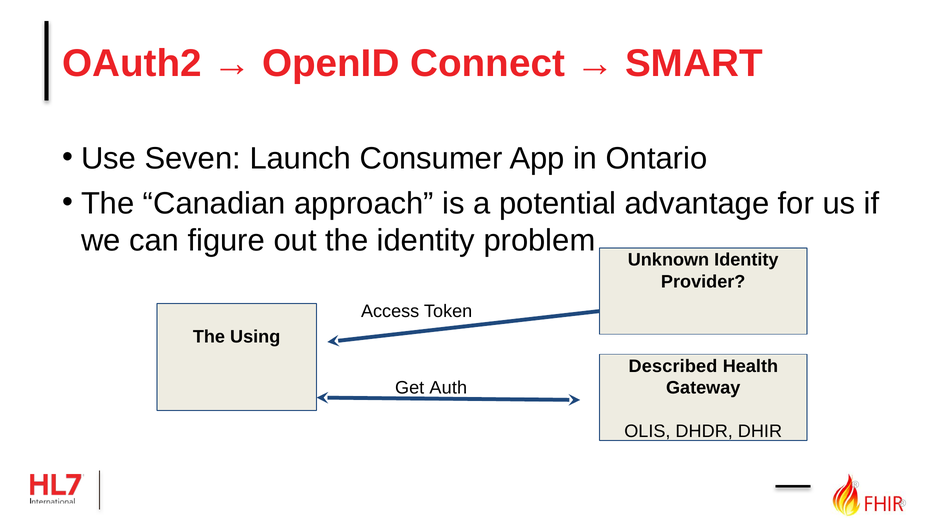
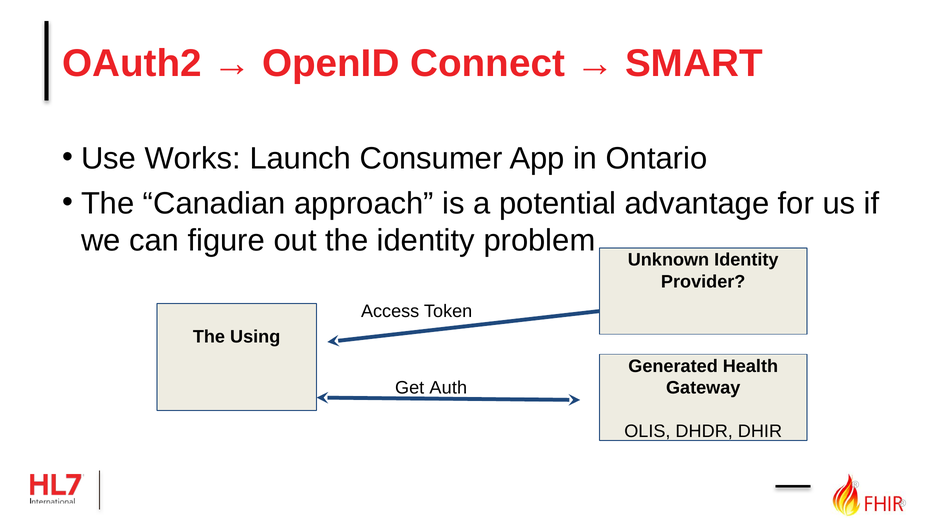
Seven: Seven -> Works (193, 159)
Described: Described -> Generated (673, 367)
